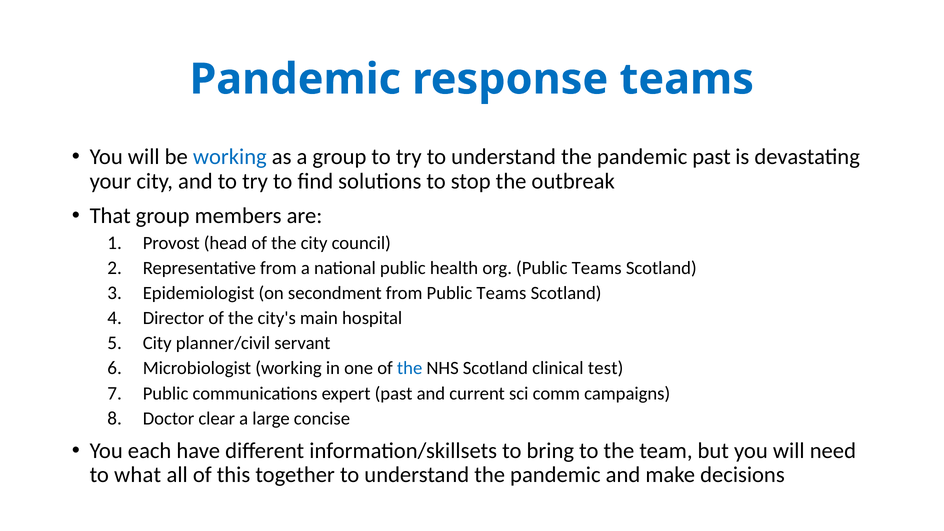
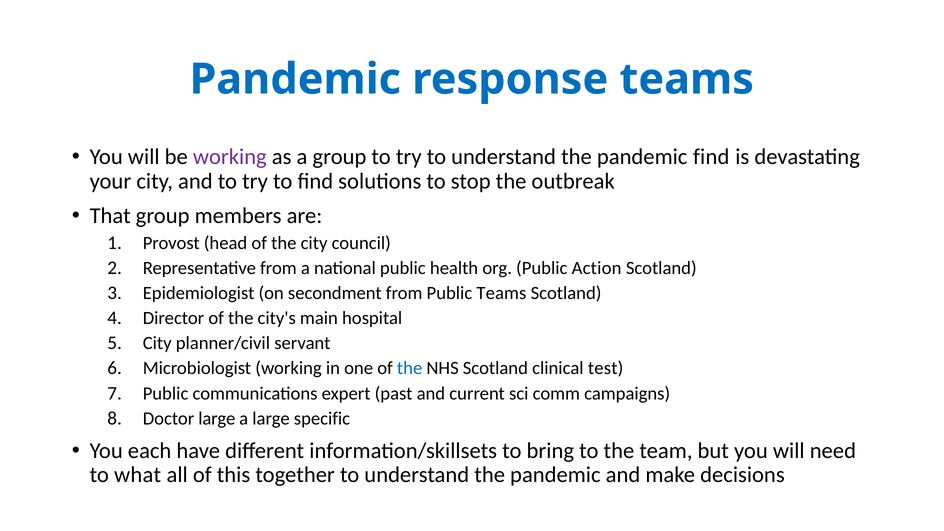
working colour: blue -> purple (230, 157)
pandemic past: past -> find (711, 157)
org Public Teams: Teams -> Action (597, 268)
Doctor clear: clear -> large (217, 418)
concise: concise -> specific (322, 418)
